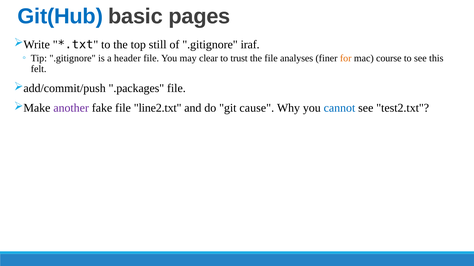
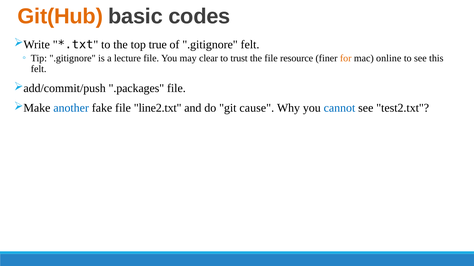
Git(Hub colour: blue -> orange (60, 16)
pages: pages -> codes (199, 16)
still: still -> true (158, 45)
.gitignore iraf: iraf -> felt (250, 45)
header: header -> lecture (127, 58)
analyses: analyses -> resource (297, 58)
course: course -> online (389, 58)
another colour: purple -> blue (71, 108)
